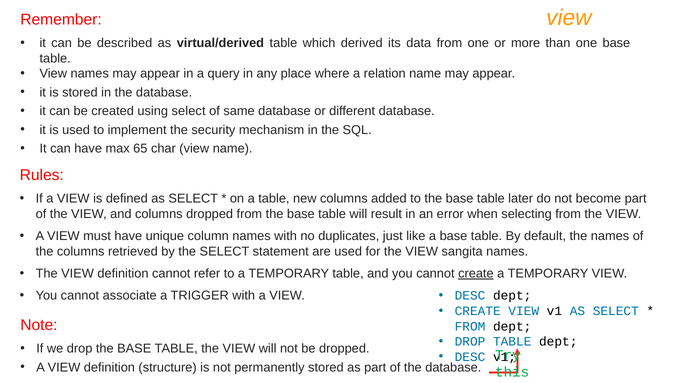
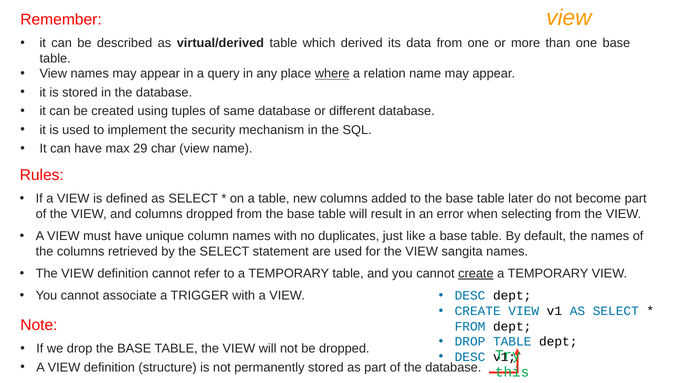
where underline: none -> present (332, 74)
using select: select -> tuples (189, 111)
65: 65 -> 29 (140, 149)
